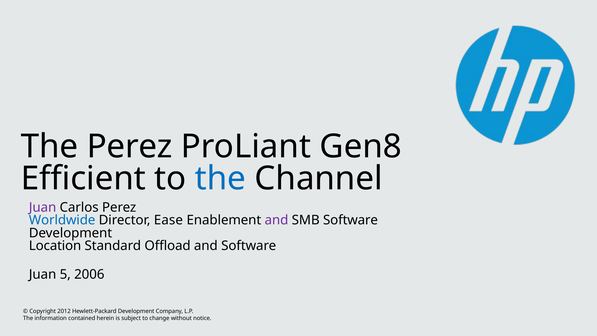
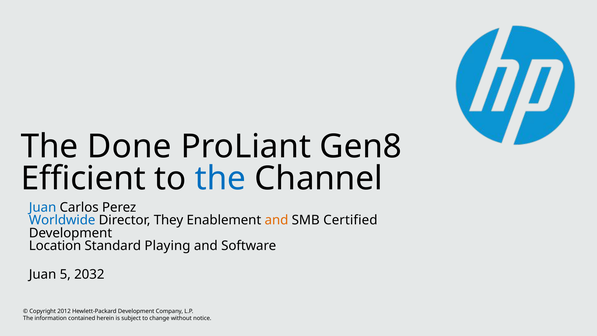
The Perez: Perez -> Done (129, 147)
Juan colour: purple -> blue (43, 207)
Ease: Ease -> They (169, 220)
and colour: purple -> orange (276, 220)
SMB Software: Software -> Certified (350, 220)
Offload: Offload -> Playing (167, 246)
2006: 2006 -> 2032 (89, 274)
